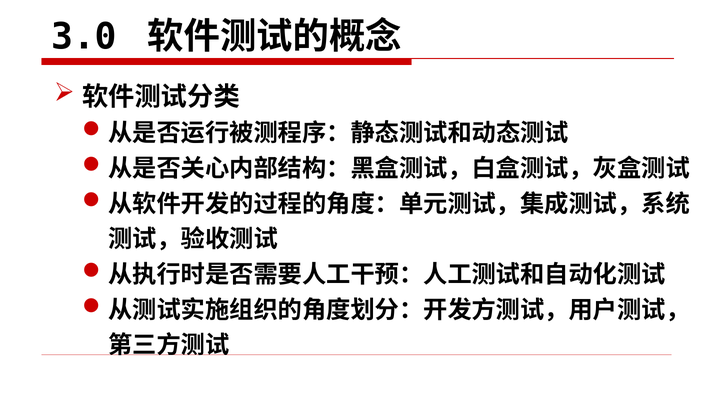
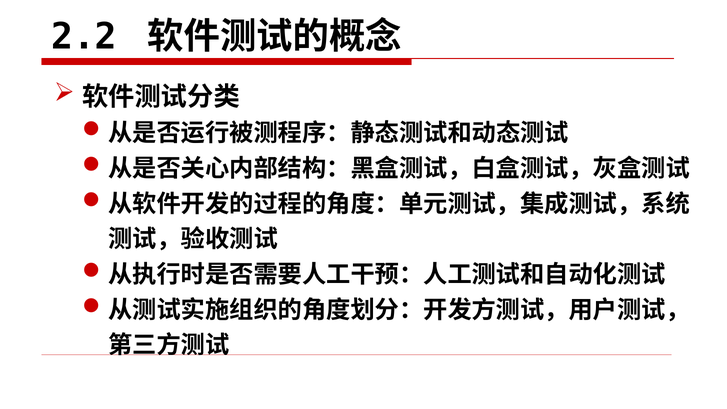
3.0: 3.0 -> 2.2 (84, 37)
